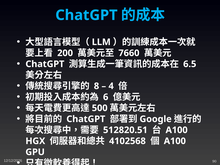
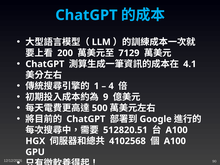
7660: 7660 -> 7129 (129, 53)
6.5: 6.5 -> 4.1 (190, 64)
8: 8 -> 1 (97, 86)
6: 6 -> 9 (106, 97)
